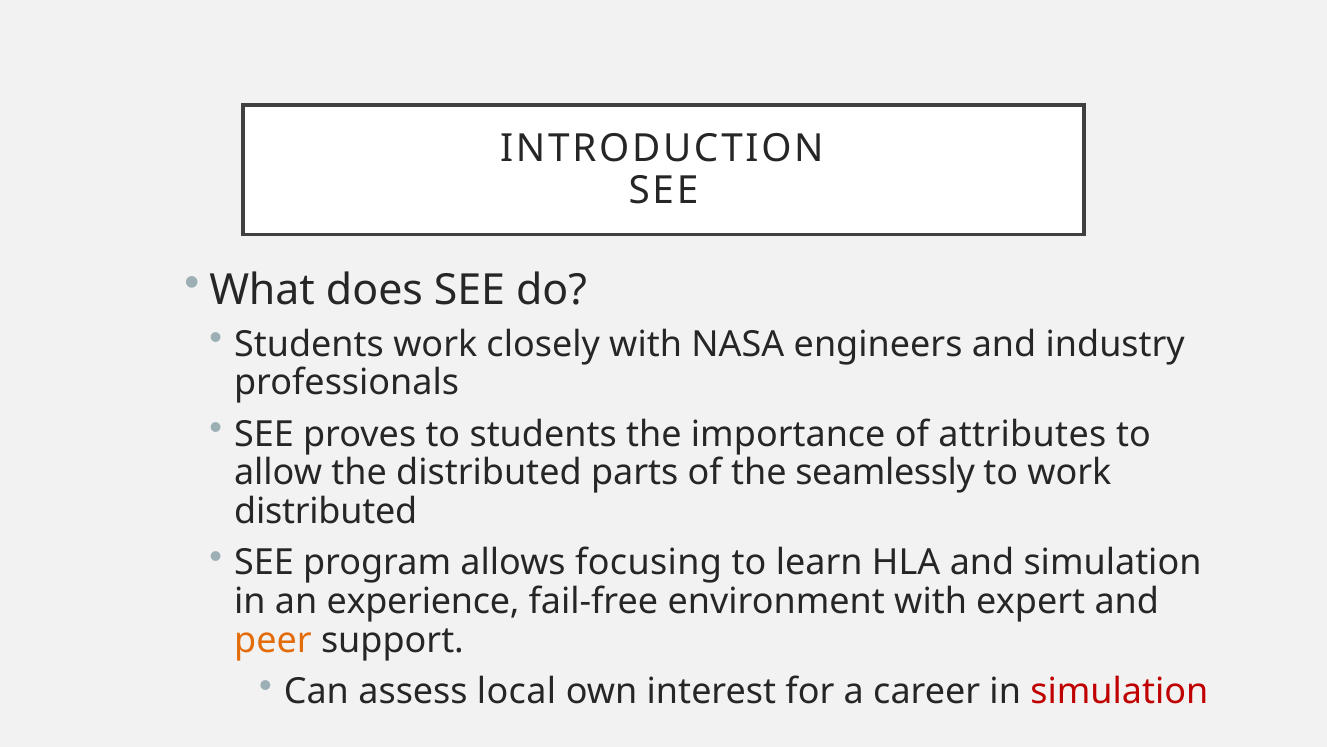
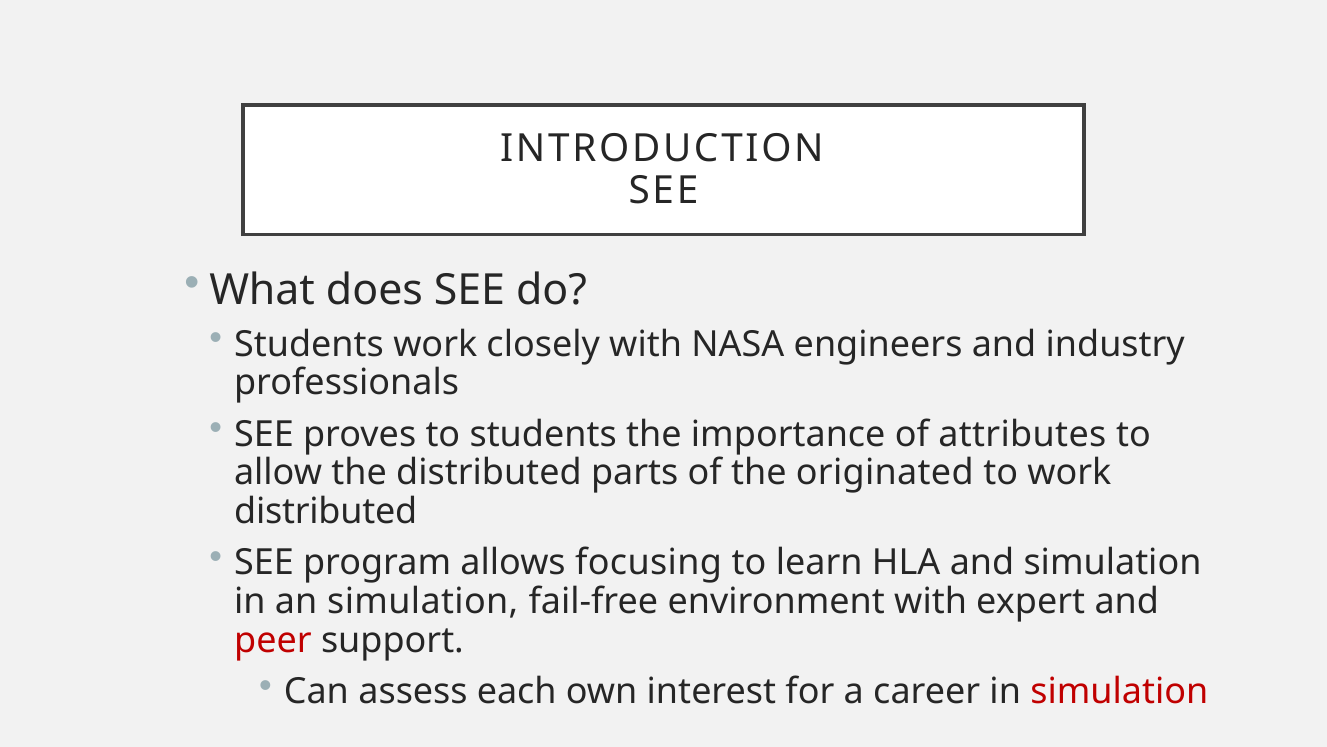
seamlessly: seamlessly -> originated (885, 473)
an experience: experience -> simulation (423, 601)
peer colour: orange -> red (273, 640)
local: local -> each (517, 691)
